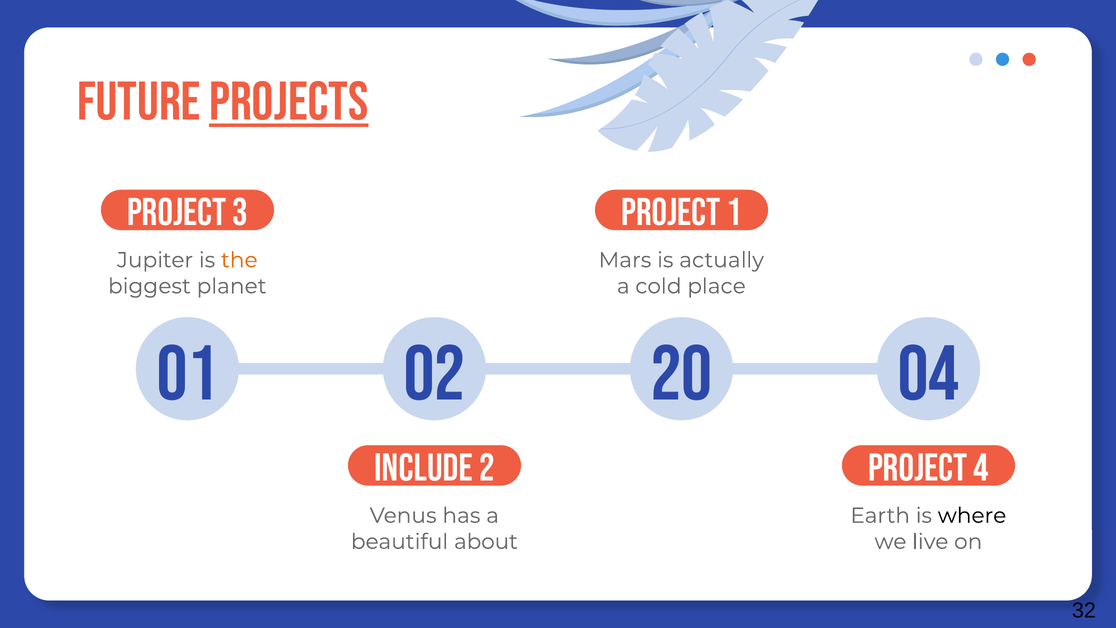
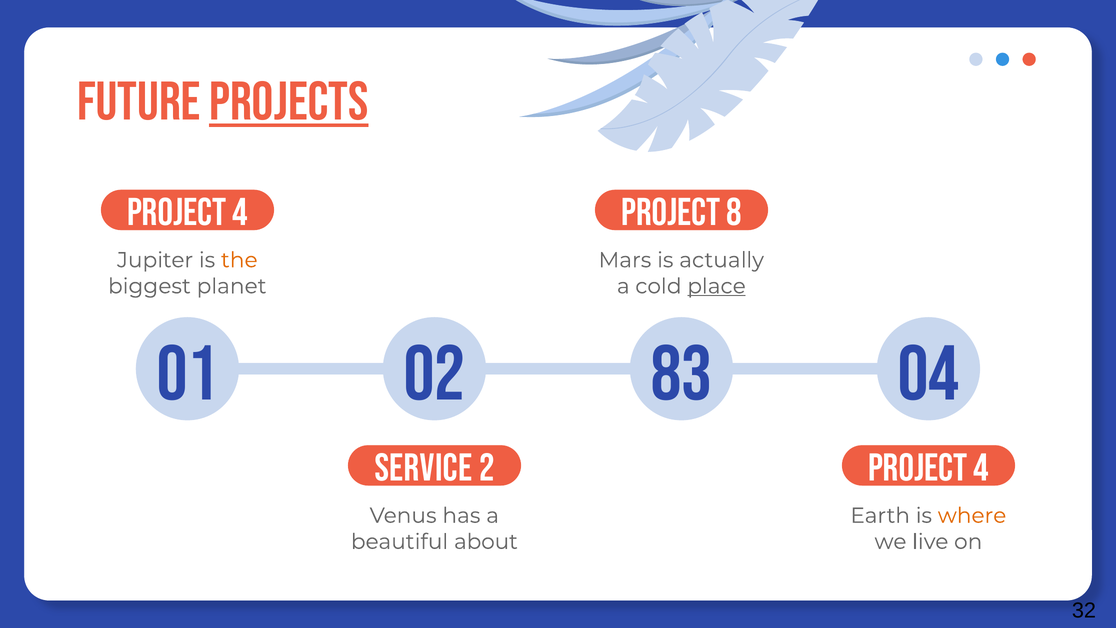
3: 3 -> 4 (240, 213)
1: 1 -> 8 (734, 213)
place underline: none -> present (717, 286)
20: 20 -> 83 (682, 374)
Include: Include -> Service (423, 468)
where colour: black -> orange (972, 515)
